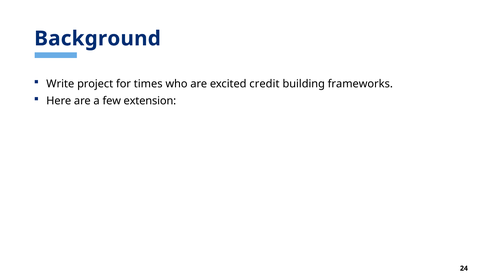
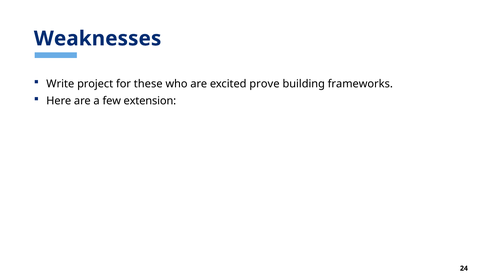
Background: Background -> Weaknesses (98, 39)
times: times -> these (148, 84)
credit: credit -> prove (264, 84)
